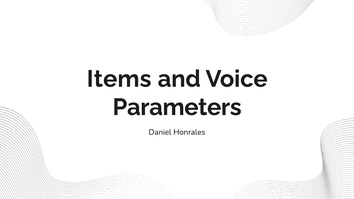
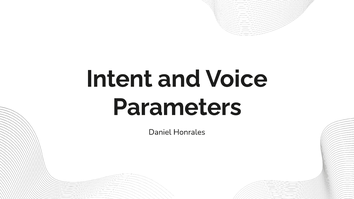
Items: Items -> Intent (119, 79)
